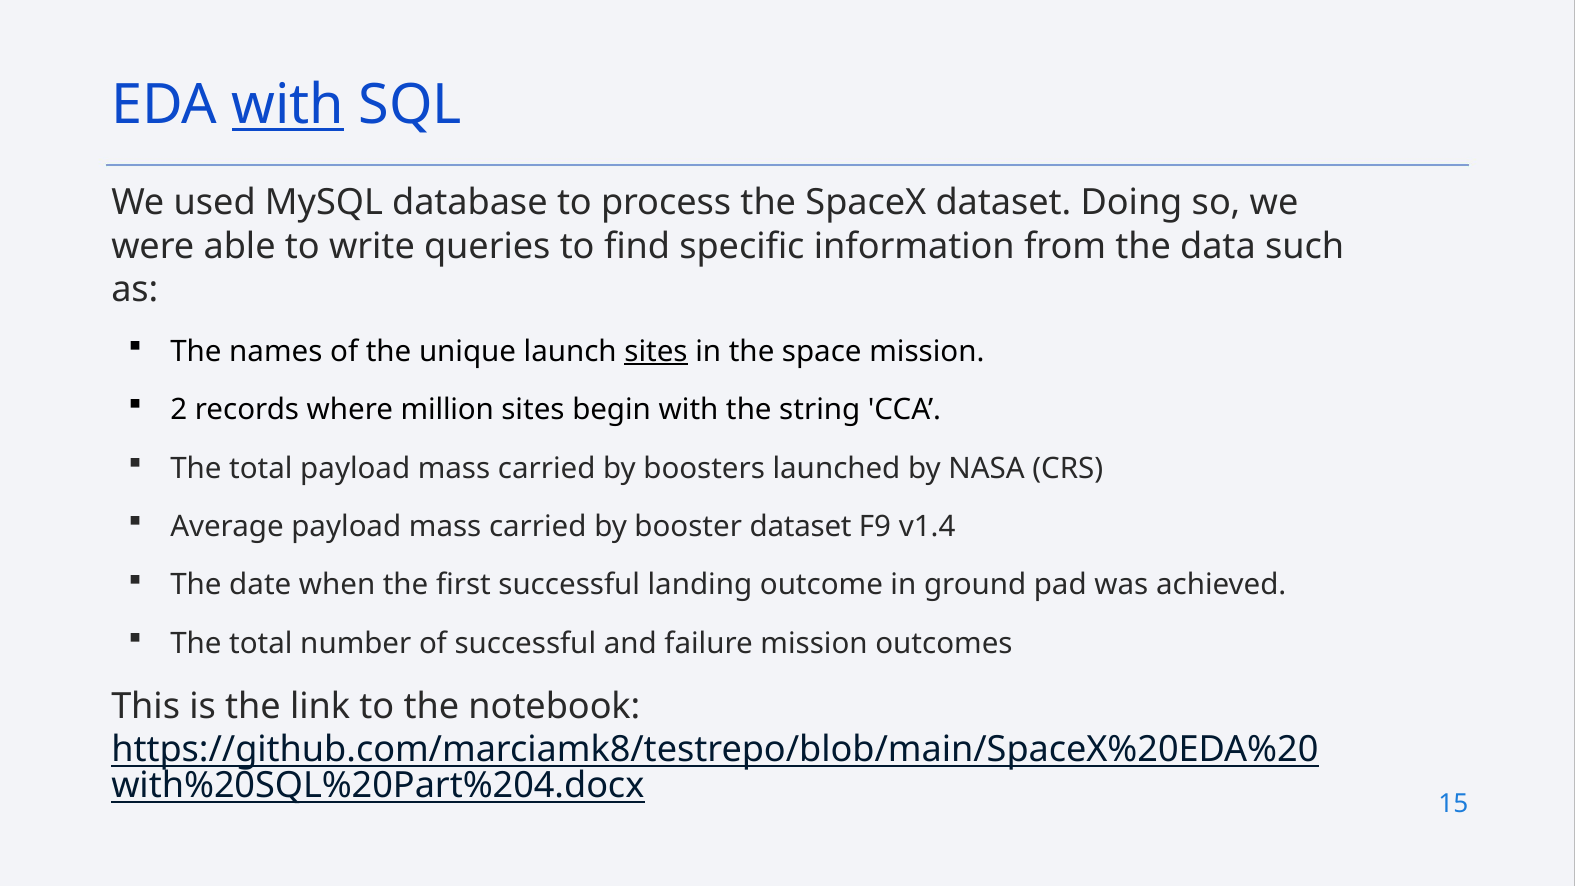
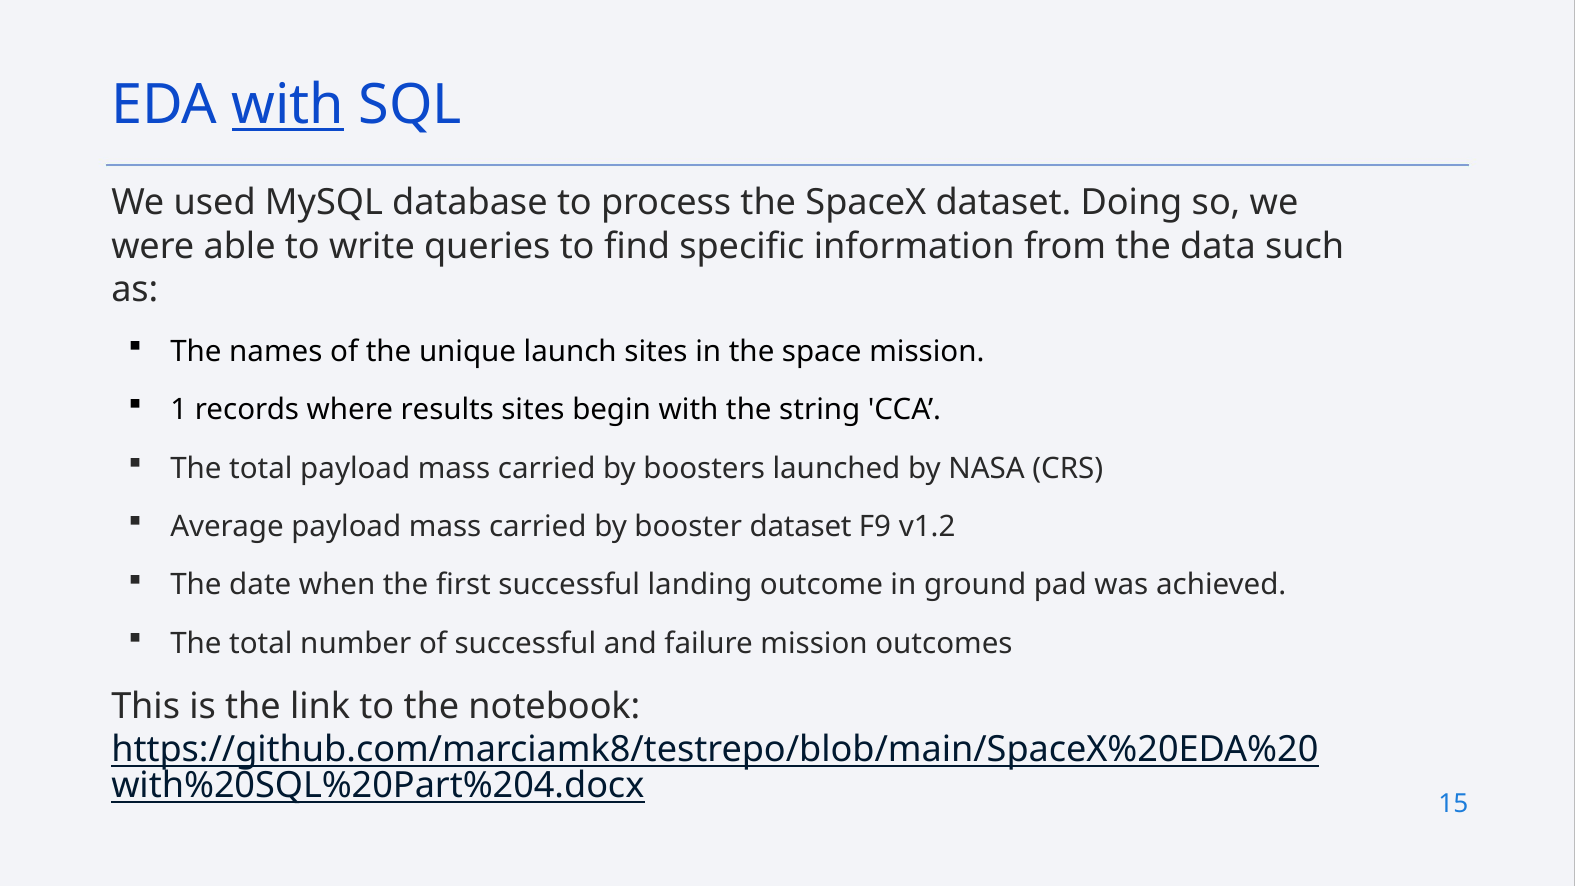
sites underline: present -> none (656, 352)
2: 2 -> 1 (179, 410)
million: million -> results (447, 410)
v1.4: v1.4 -> v1.2 (927, 527)
